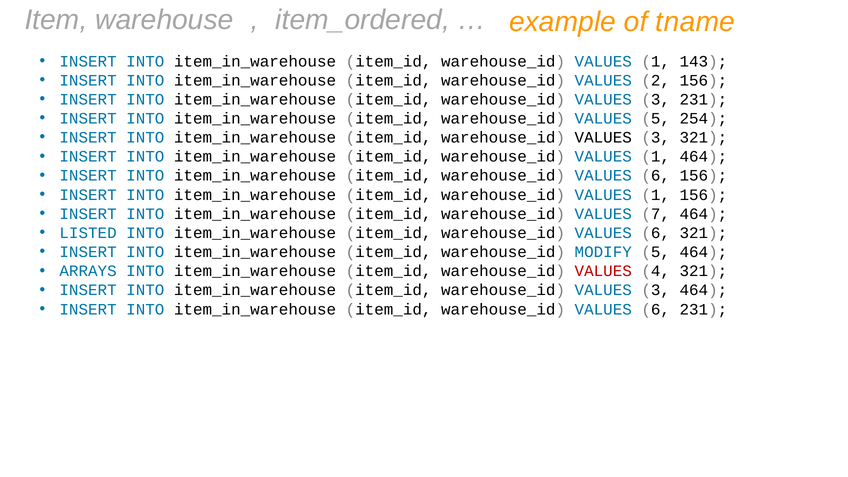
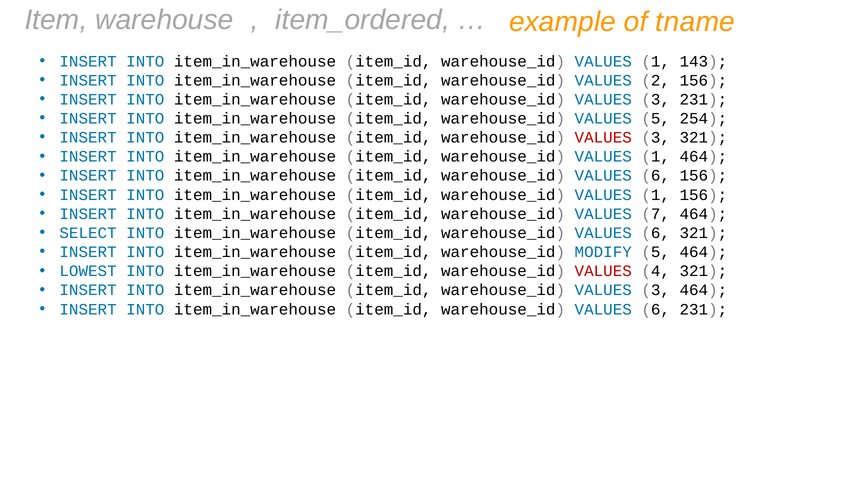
VALUES colour: black -> red (603, 138)
LISTED: LISTED -> SELECT (88, 233)
ARRAYS: ARRAYS -> LOWEST (88, 271)
